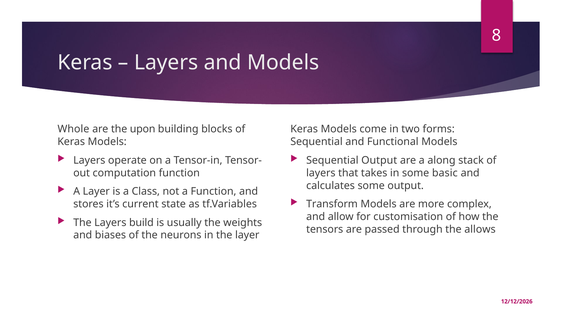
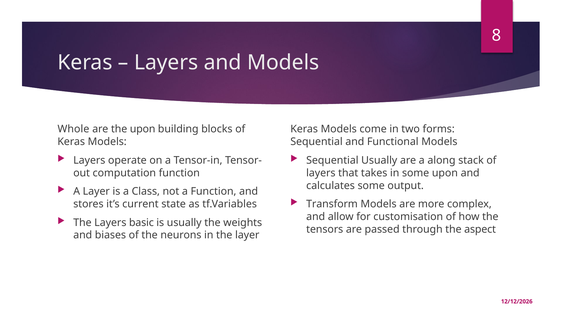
Sequential Output: Output -> Usually (379, 160)
some basic: basic -> upon (445, 173)
build: build -> basic (141, 223)
allows: allows -> aspect (480, 229)
